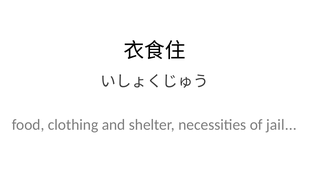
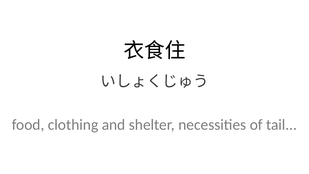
jail: jail -> tail (282, 125)
